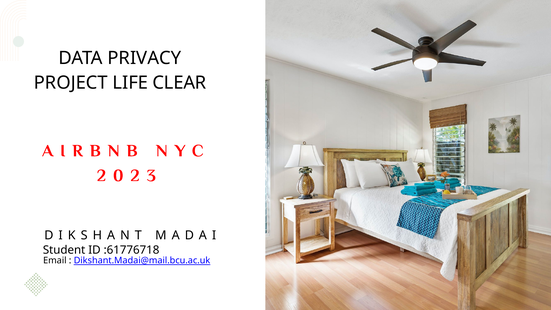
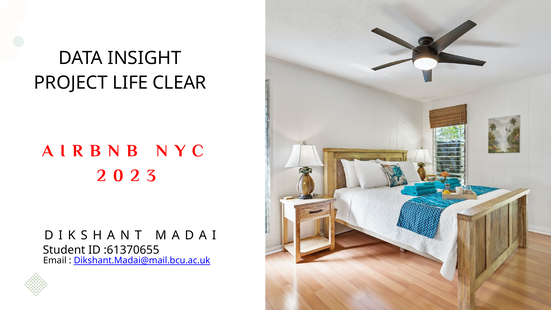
PRIVACY: PRIVACY -> INSIGHT (144, 58)
:61776718: :61776718 -> :61370655 (132, 250)
